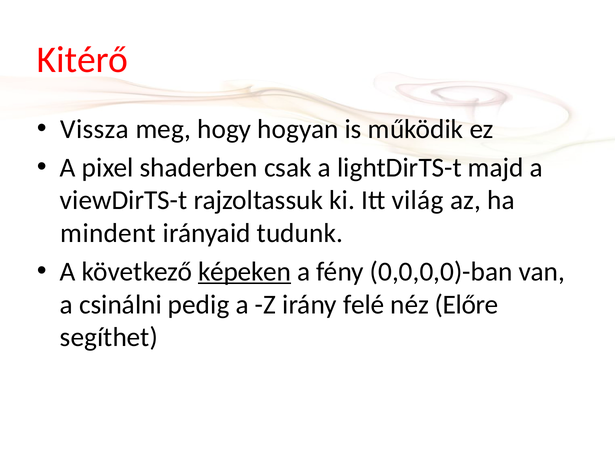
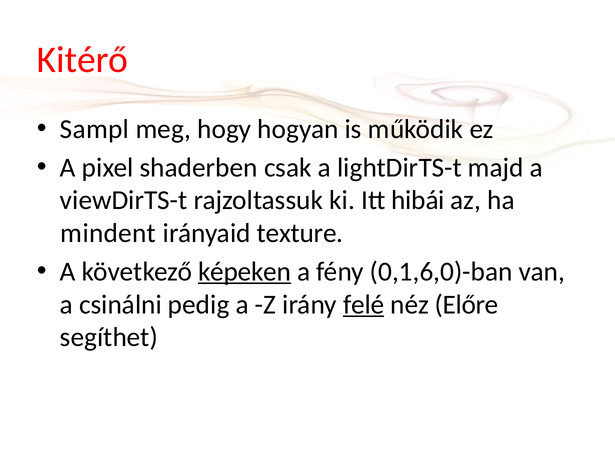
Vissza: Vissza -> Sampl (95, 129)
világ: világ -> hibái (418, 200)
tudunk: tudunk -> texture (300, 233)
0,0,0,0)-ban: 0,0,0,0)-ban -> 0,1,6,0)-ban (441, 271)
felé underline: none -> present (364, 304)
